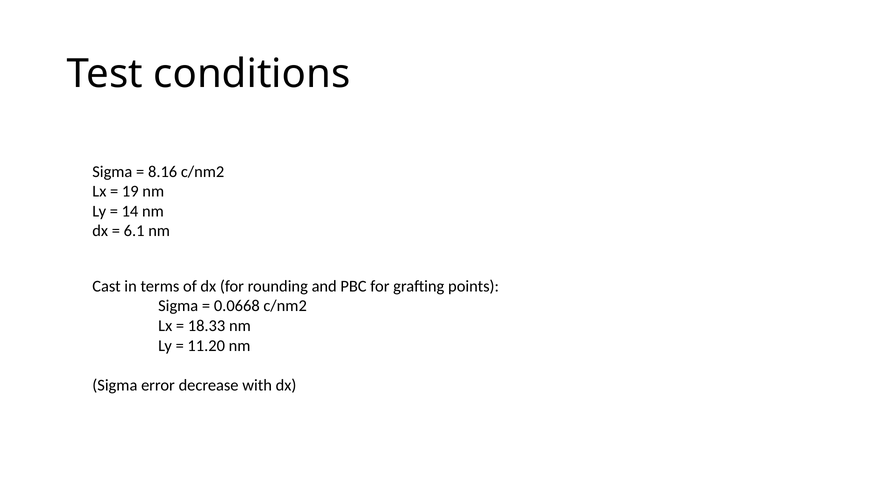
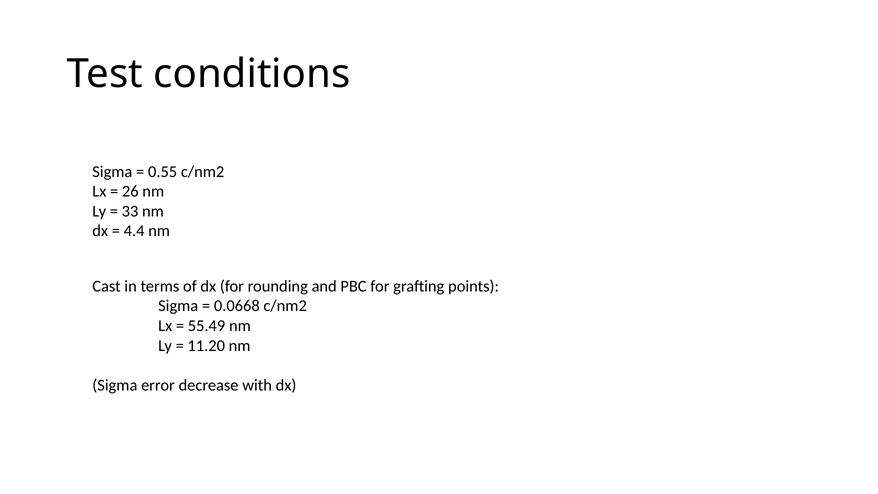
8.16: 8.16 -> 0.55 (163, 172)
19: 19 -> 26 (130, 191)
14: 14 -> 33 (130, 211)
6.1: 6.1 -> 4.4 (134, 231)
18.33: 18.33 -> 55.49 (207, 326)
